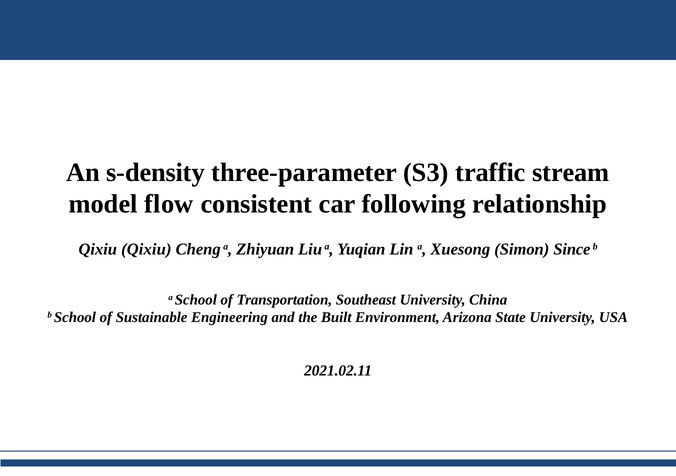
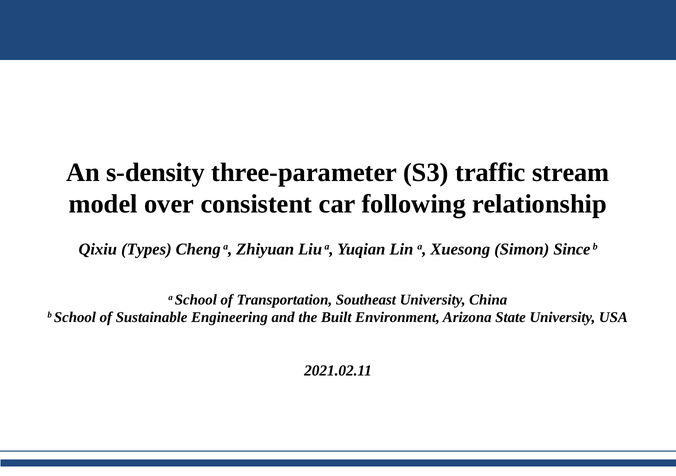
flow: flow -> over (169, 204)
Qixiu Qixiu: Qixiu -> Types (146, 249)
